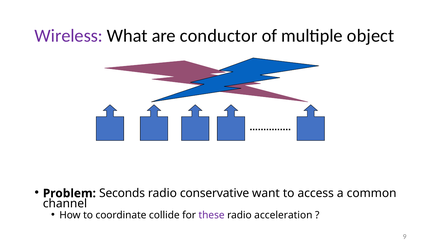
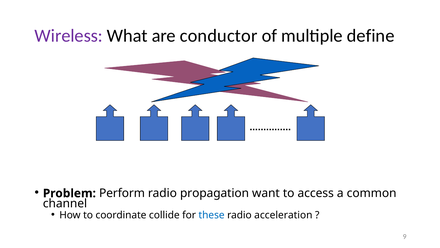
object: object -> define (371, 36)
Seconds: Seconds -> Perform (122, 193)
conservative: conservative -> propagation (215, 193)
these colour: purple -> blue (212, 215)
